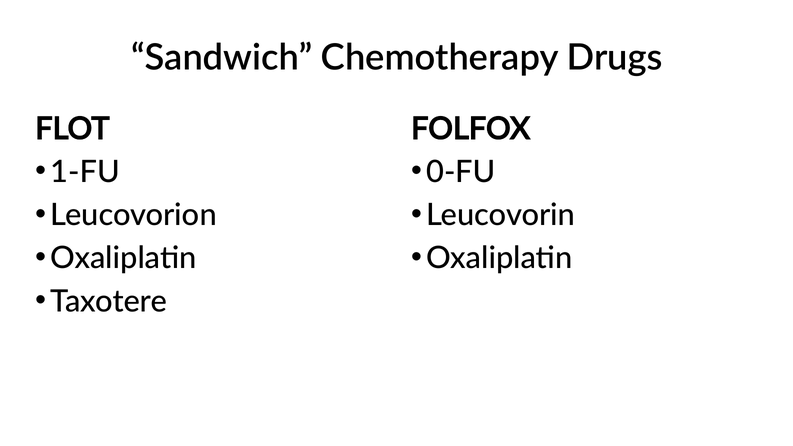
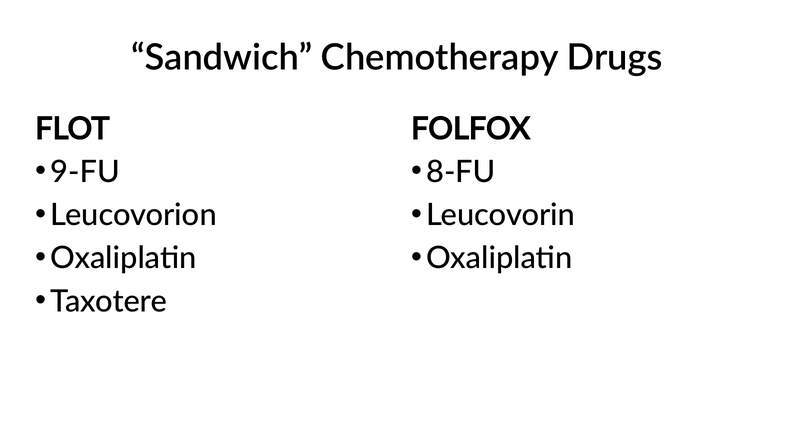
1-FU: 1-FU -> 9-FU (85, 172)
0-FU: 0-FU -> 8-FU (461, 172)
